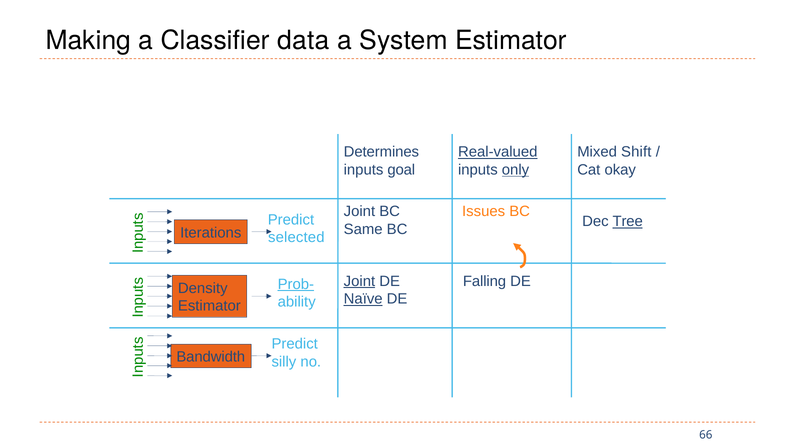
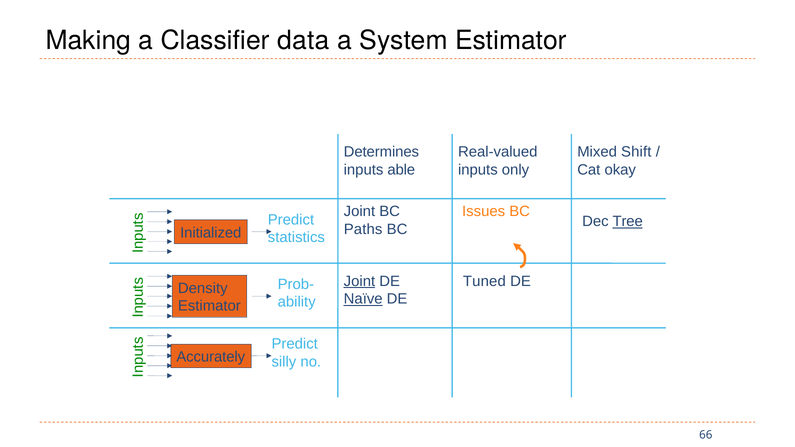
Real-valued underline: present -> none (498, 152)
goal: goal -> able (401, 170)
only underline: present -> none (515, 170)
Same: Same -> Paths (363, 230)
Iterations: Iterations -> Initialized (211, 233)
selected: selected -> statistics (296, 238)
Falling: Falling -> Tuned (484, 281)
Prob- underline: present -> none (296, 284)
Bandwidth: Bandwidth -> Accurately (211, 357)
